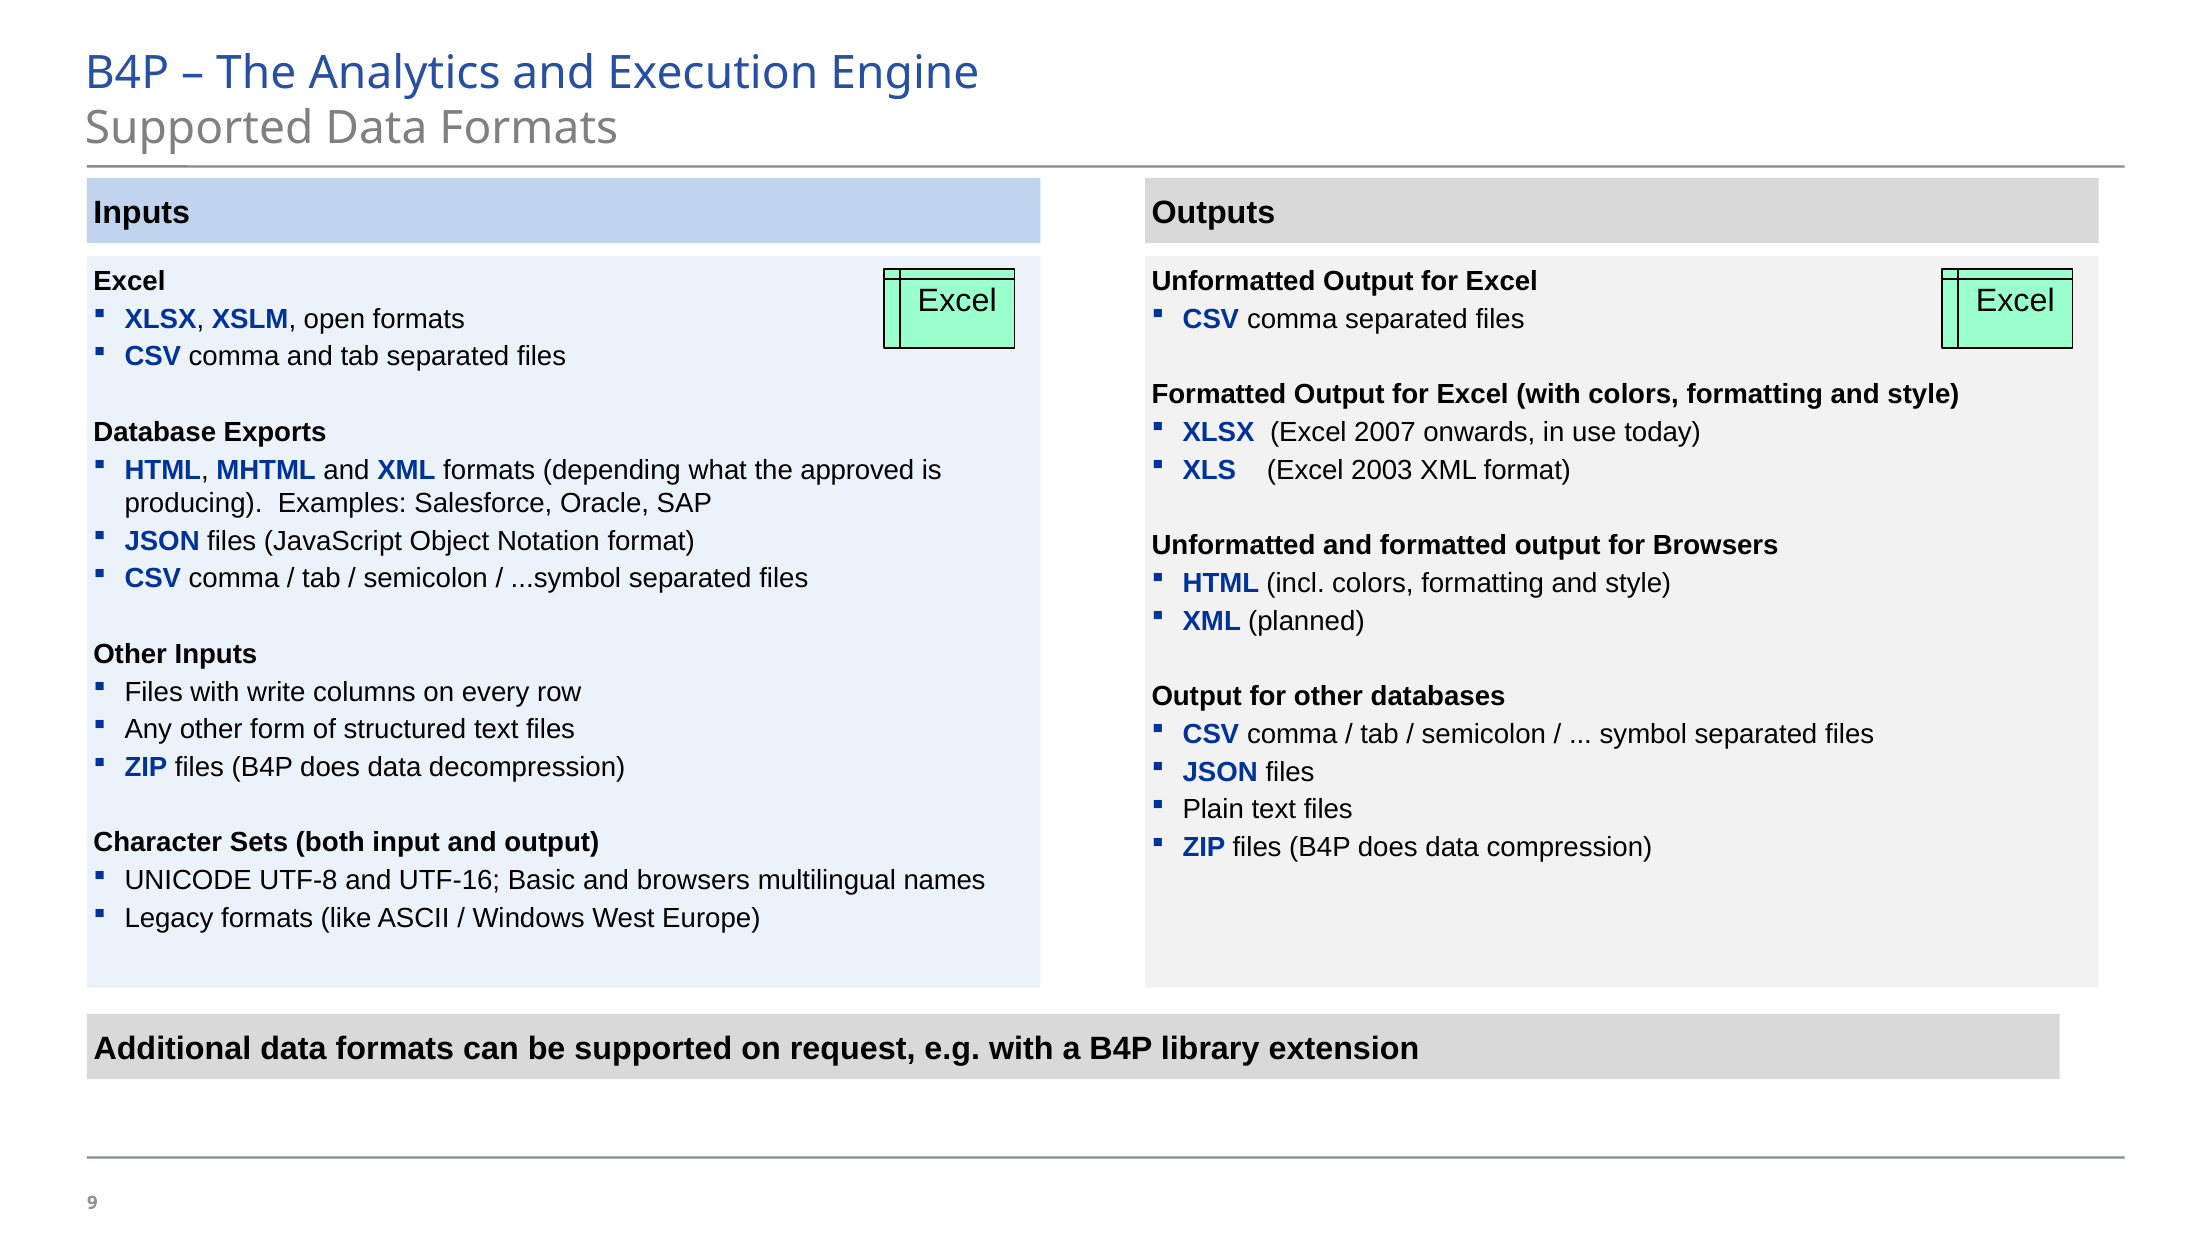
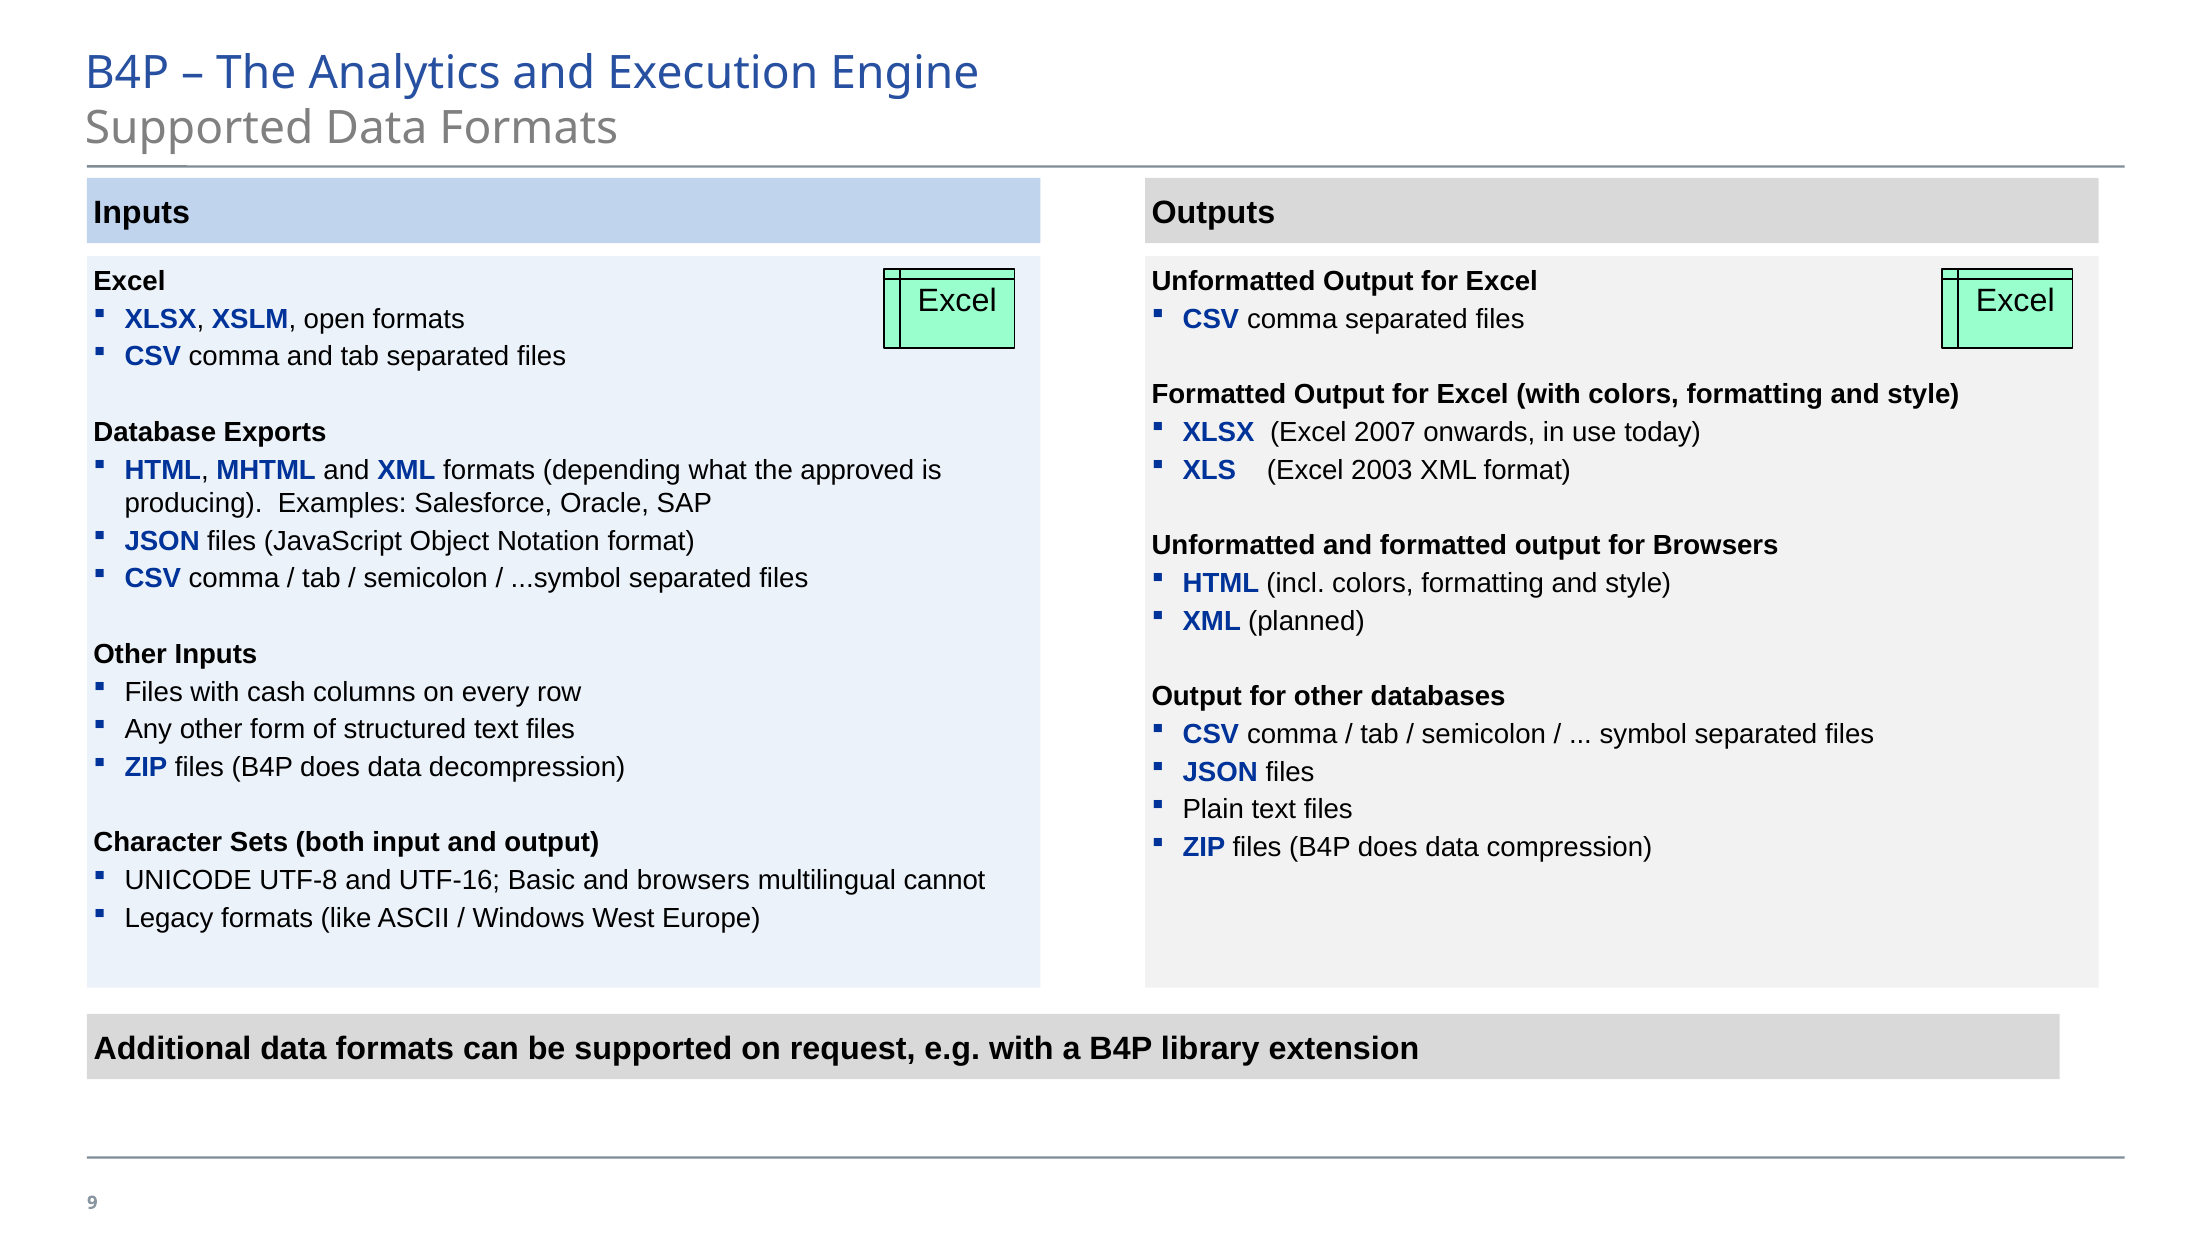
write: write -> cash (276, 692)
names: names -> cannot (944, 881)
